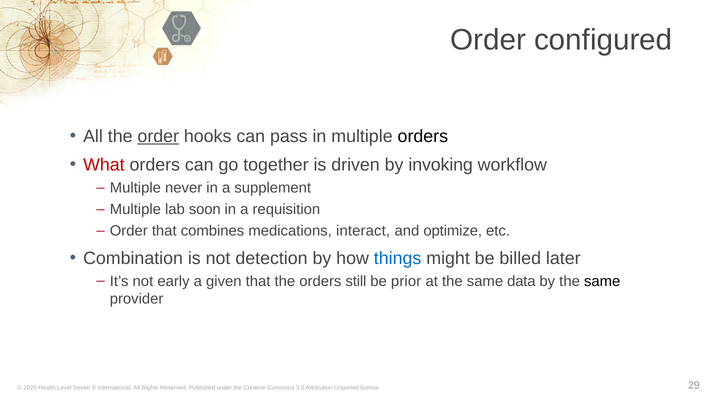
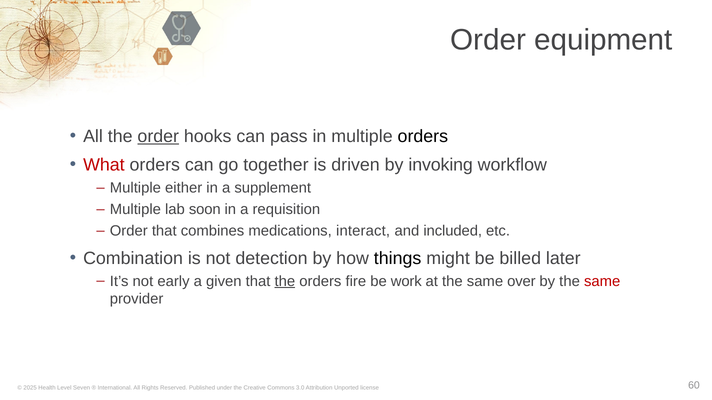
configured: configured -> equipment (603, 40)
never: never -> either (184, 188)
optimize: optimize -> included (453, 231)
things colour: blue -> black (398, 258)
the underline: none -> present (285, 282)
still: still -> fire (356, 282)
prior: prior -> work (406, 282)
data: data -> over (521, 282)
same colour: black -> red (602, 282)
29: 29 -> 60 (694, 386)
